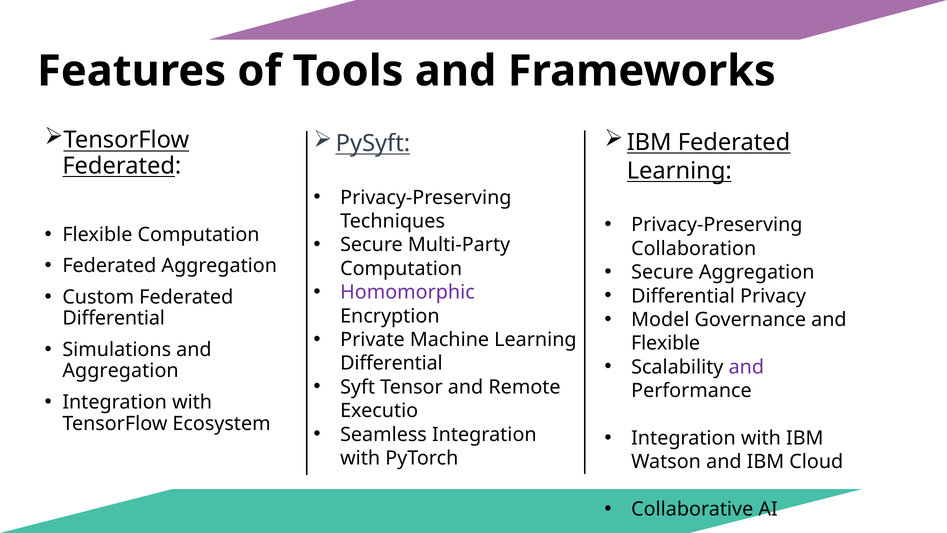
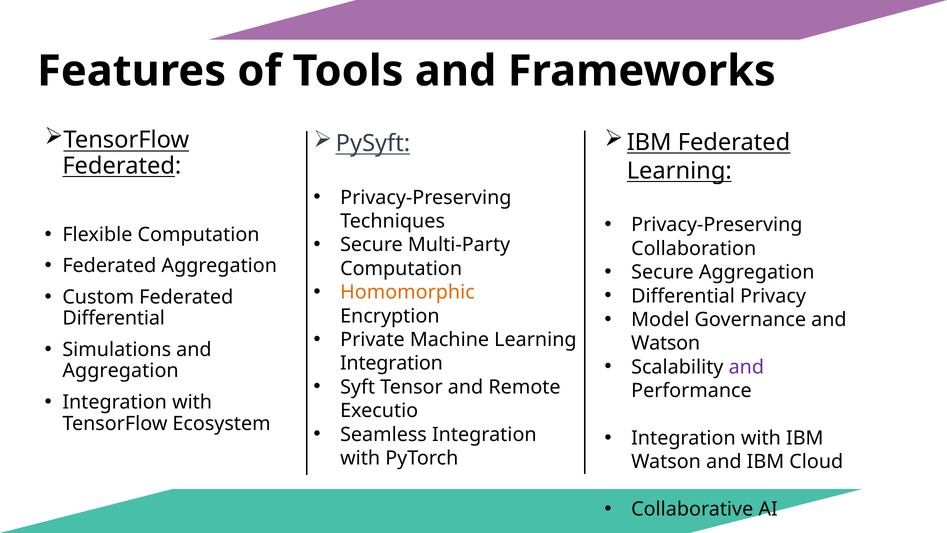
Homomorphic colour: purple -> orange (407, 292)
Flexible: Flexible -> Watson (666, 343)
Differential: Differential -> Integration (391, 363)
